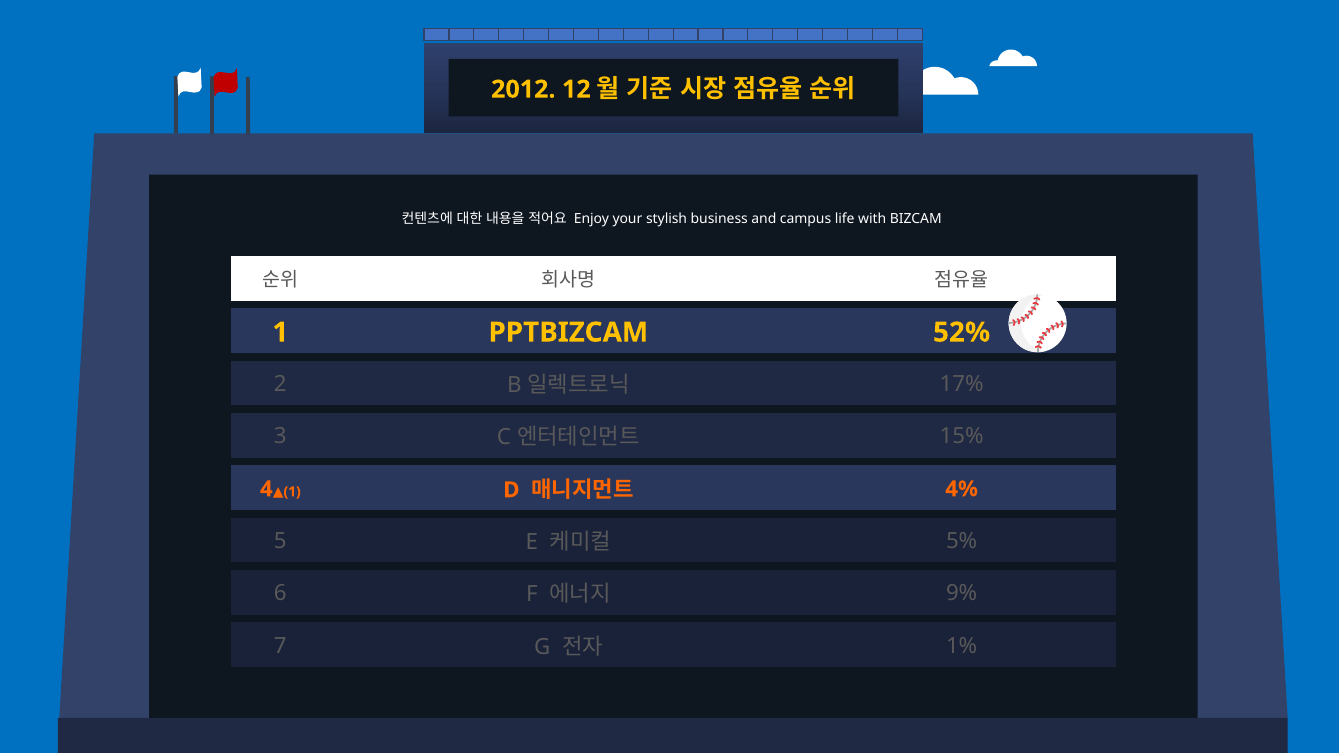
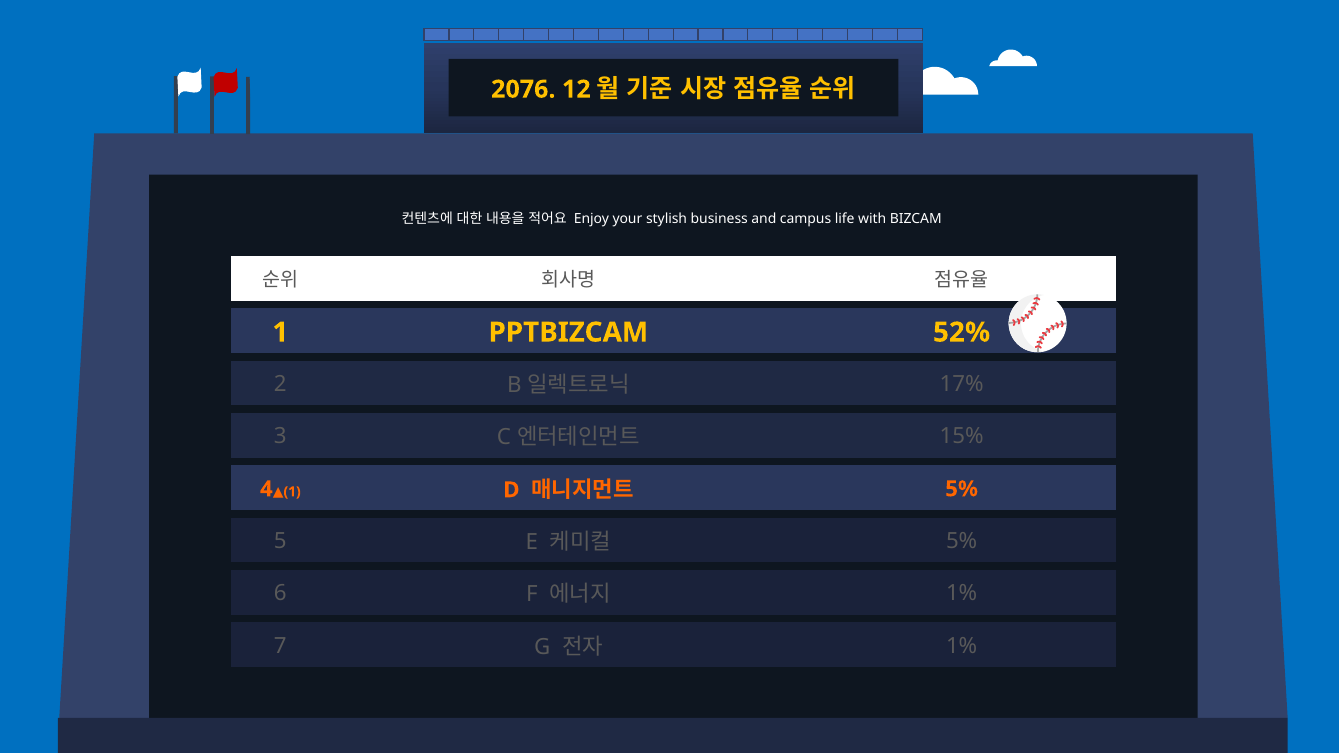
2012: 2012 -> 2076 (523, 89)
4%: 4% -> 5% (962, 489)
9%: 9% -> 1% (962, 594)
